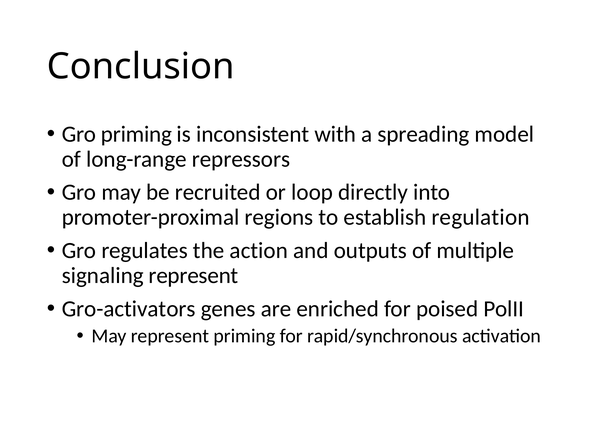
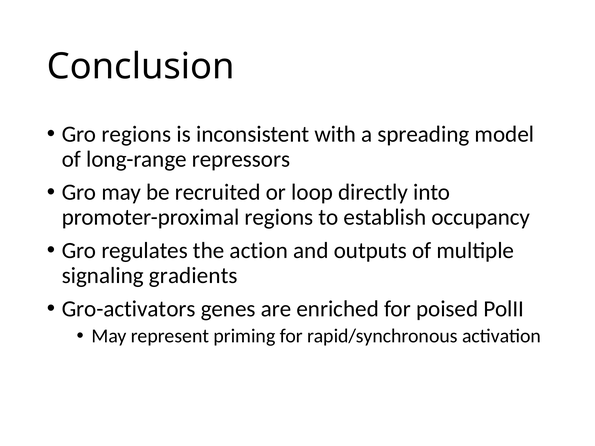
Gro priming: priming -> regions (136, 134)
regulation: regulation -> occupancy (481, 217)
signaling represent: represent -> gradients (193, 276)
